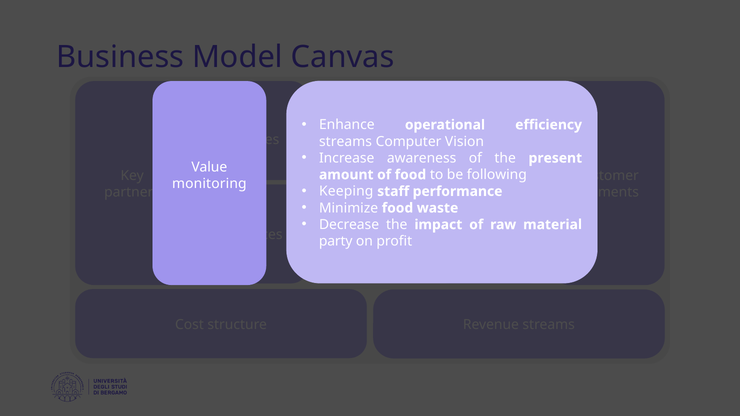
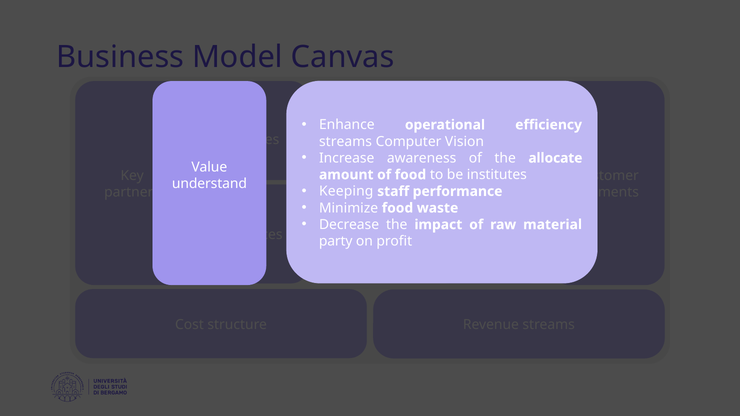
present: present -> allocate (555, 158)
following: following -> institutes (497, 175)
monitoring: monitoring -> understand (209, 184)
